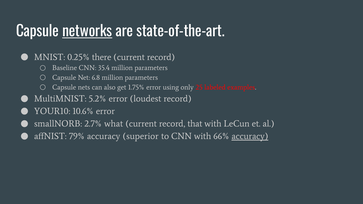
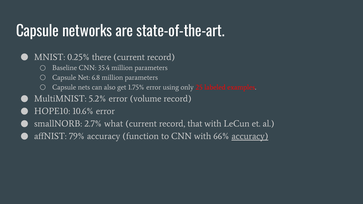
networks underline: present -> none (87, 31)
loudest: loudest -> volume (146, 99)
YOUR10: YOUR10 -> HOPE10 (52, 111)
superior: superior -> function (141, 136)
